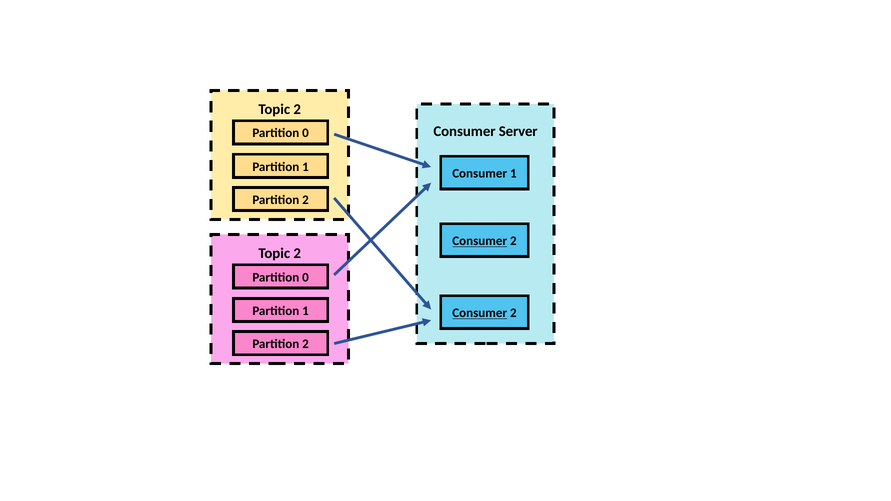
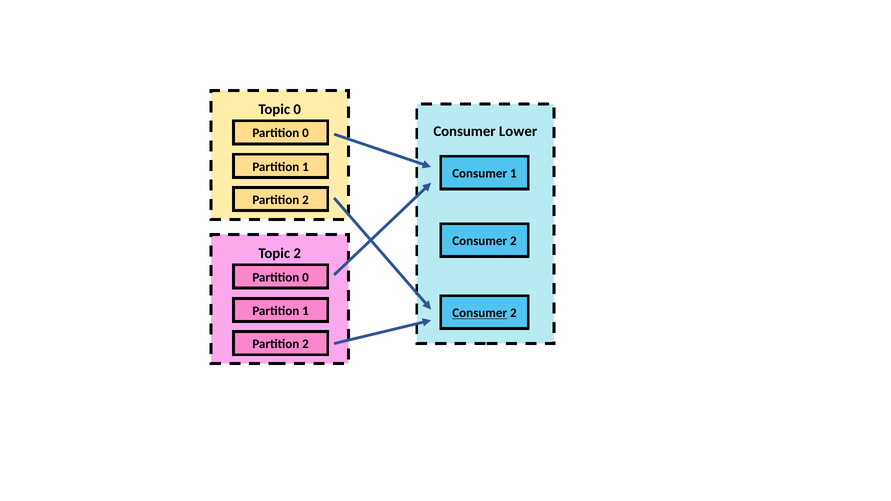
2: 2 -> 0 (297, 109)
Server: Server -> Lower (518, 131)
Consumer underline: present -> none (480, 241)
